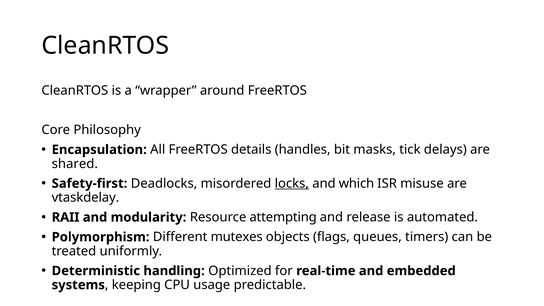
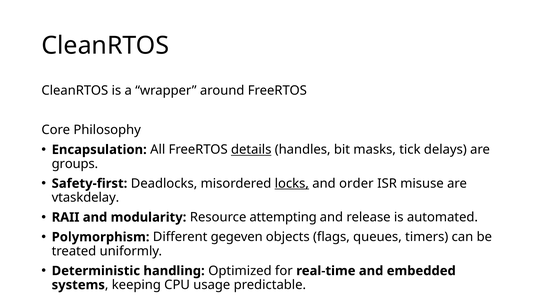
details underline: none -> present (251, 150)
shared: shared -> groups (75, 164)
which: which -> order (356, 183)
mutexes: mutexes -> gegeven (237, 237)
